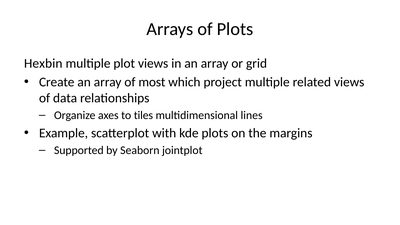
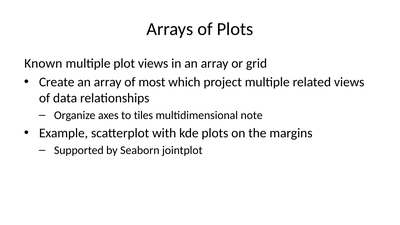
Hexbin: Hexbin -> Known (43, 63)
lines: lines -> note (252, 115)
